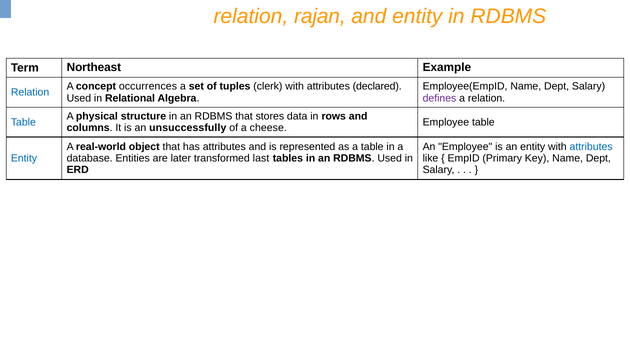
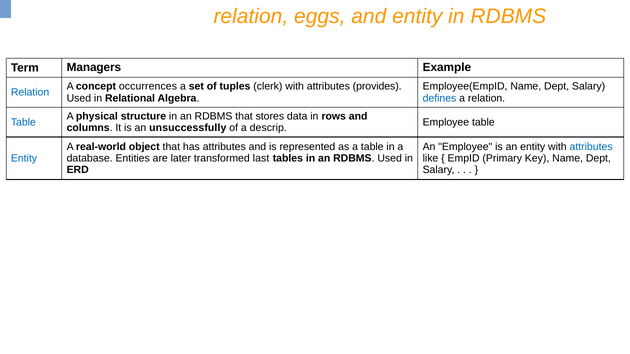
rajan: rajan -> eggs (320, 16)
Northeast: Northeast -> Managers (94, 67)
declared: declared -> provides (377, 87)
defines colour: purple -> blue (440, 98)
cheese: cheese -> descrip (268, 128)
